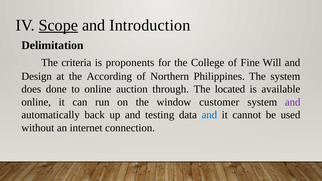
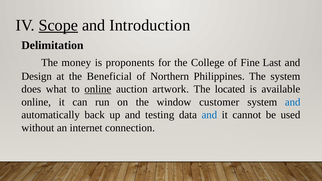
criteria: criteria -> money (76, 63)
Will: Will -> Last (272, 63)
According: According -> Beneficial (109, 76)
done: done -> what (56, 89)
online underline: none -> present (98, 89)
through: through -> artwork (171, 89)
and colour: purple -> blue (293, 102)
